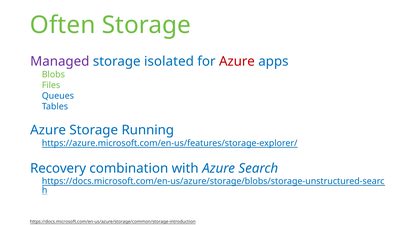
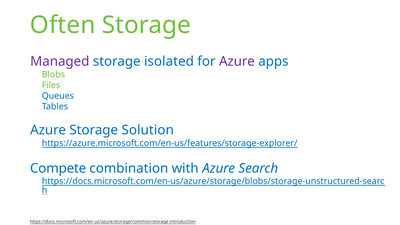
Azure colour: red -> purple (237, 62)
Running: Running -> Solution (148, 130)
Recovery: Recovery -> Compete (58, 168)
